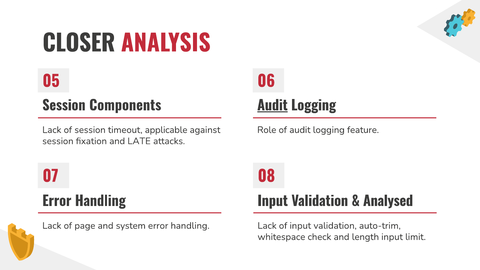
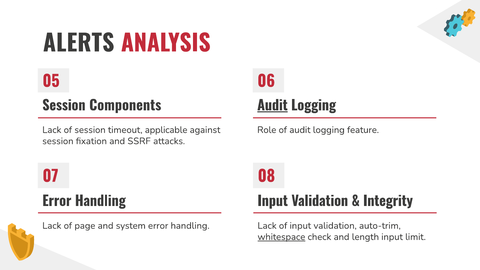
CLOSER: CLOSER -> ALERTS (79, 44)
LATE: LATE -> SSRF (139, 141)
Analysed: Analysed -> Integrity (388, 201)
whitespace underline: none -> present (281, 237)
